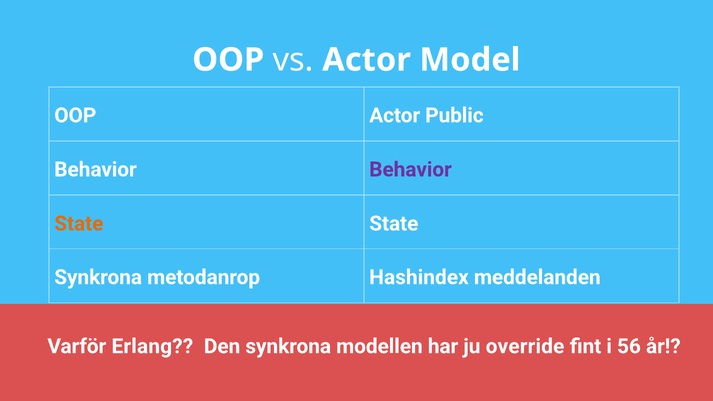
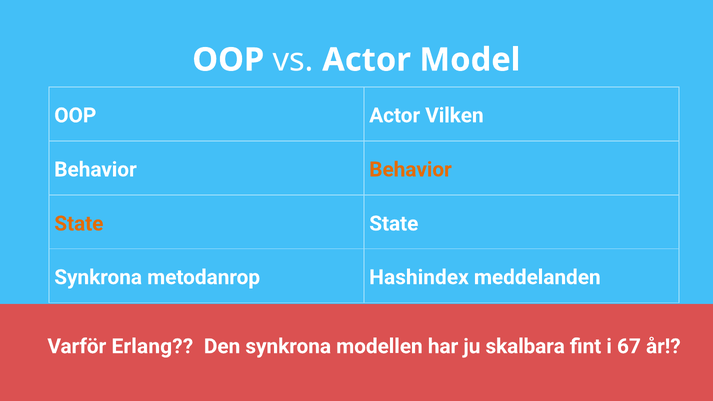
Public: Public -> Vilken (454, 115)
Behavior colour: purple -> orange (410, 170)
override: override -> skalbara (525, 346)
56: 56 -> 67 (629, 346)
